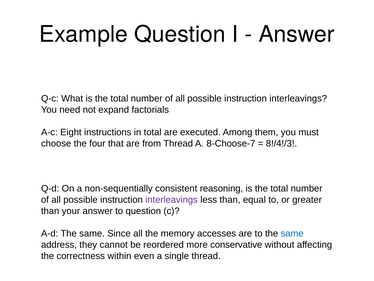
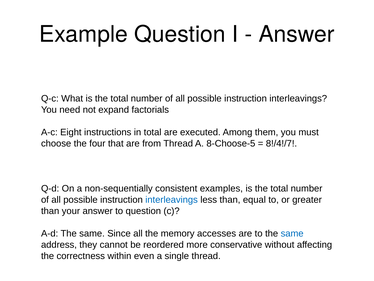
8-Choose-7: 8-Choose-7 -> 8-Choose-5 (231, 143)
8!/4!/3: 8!/4!/3 -> 8!/4!/7 (281, 143)
reasoning: reasoning -> examples (221, 188)
interleavings colour: purple -> blue (172, 199)
